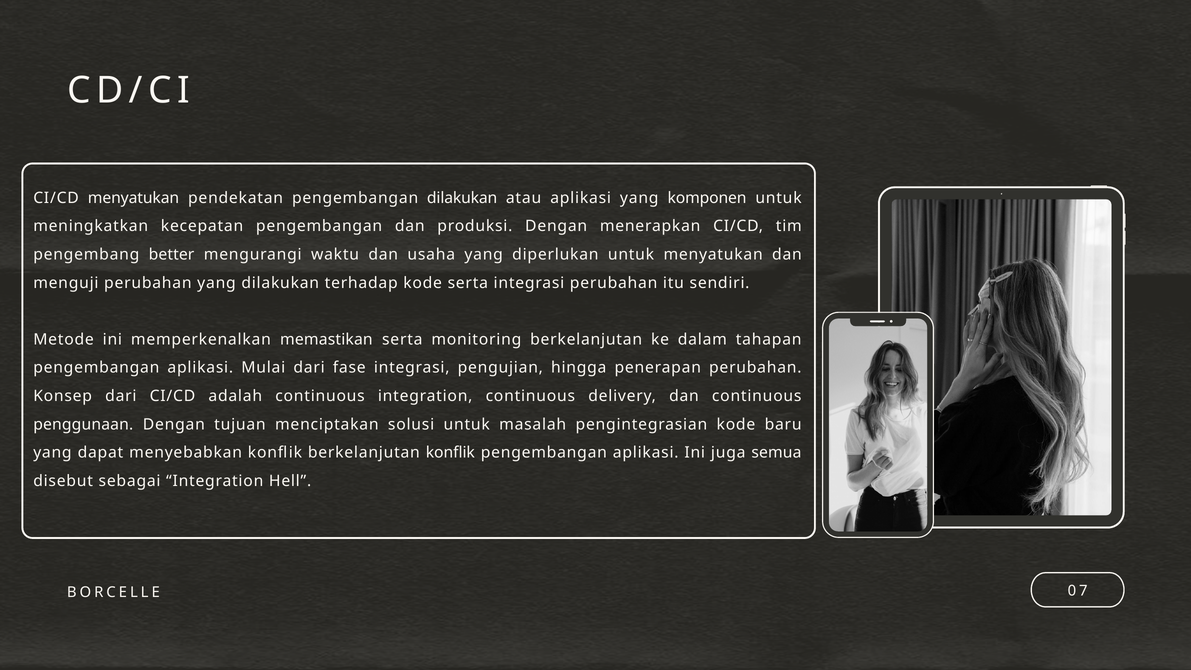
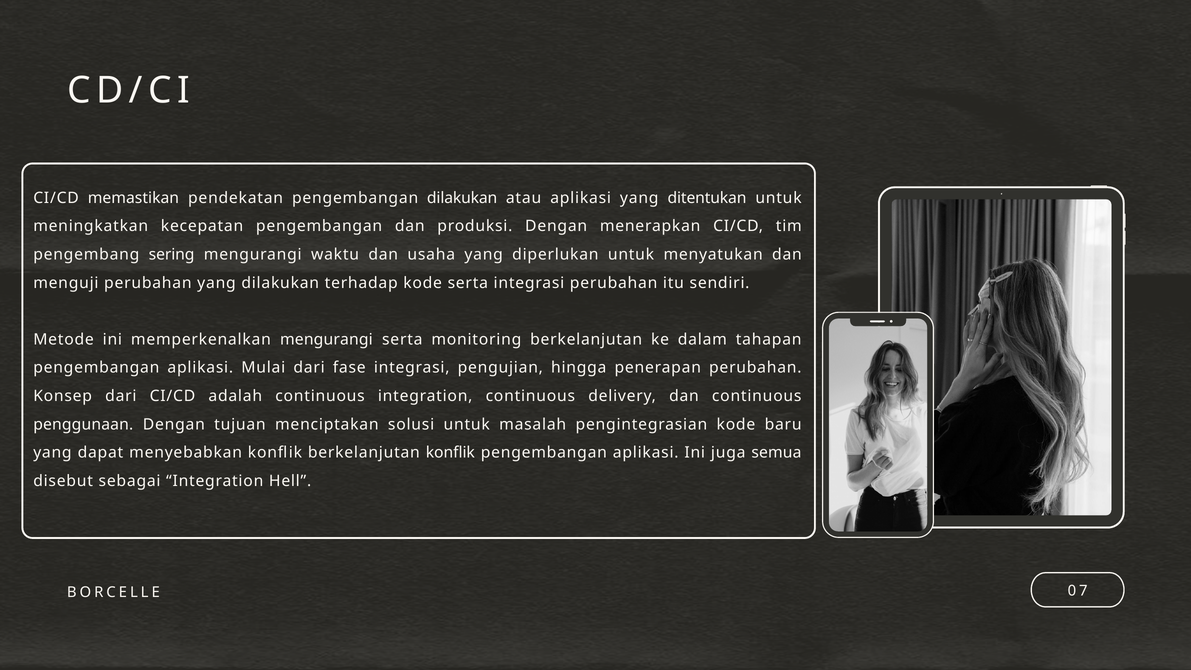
CI/CD menyatukan: menyatukan -> memastikan (133, 198)
komponen: komponen -> ditentukan (707, 198)
better: better -> sering (172, 255)
memperkenalkan memastikan: memastikan -> mengurangi (326, 339)
